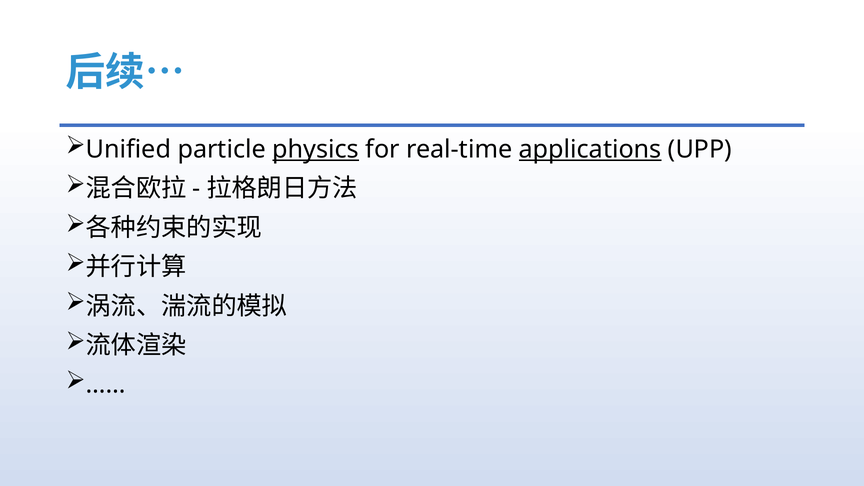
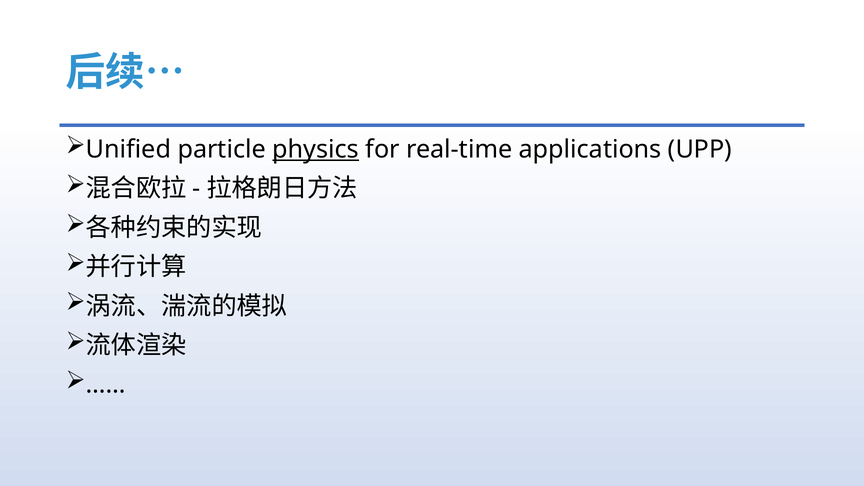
applications underline: present -> none (590, 149)
